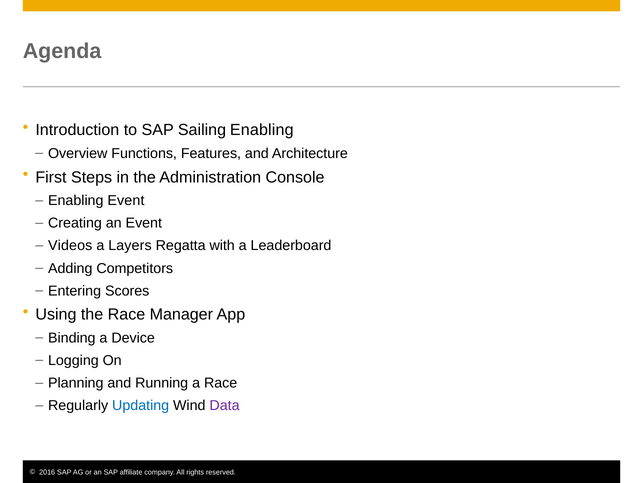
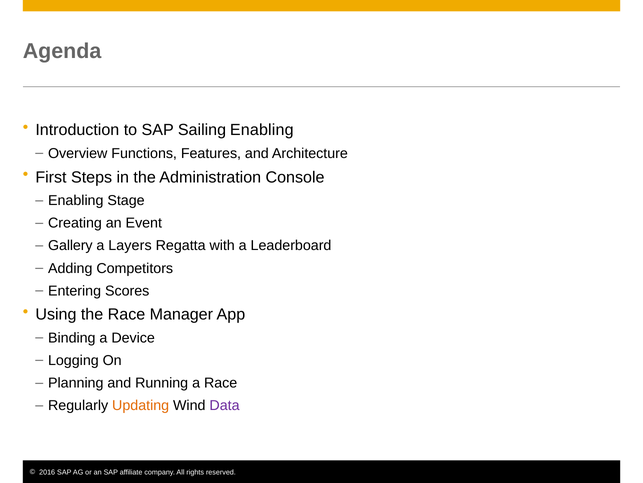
Enabling Event: Event -> Stage (126, 200)
Videos: Videos -> Gallery (70, 245)
Updating colour: blue -> orange (141, 405)
